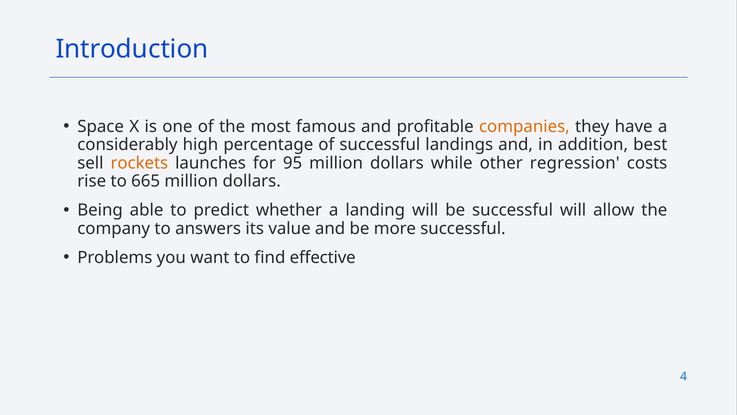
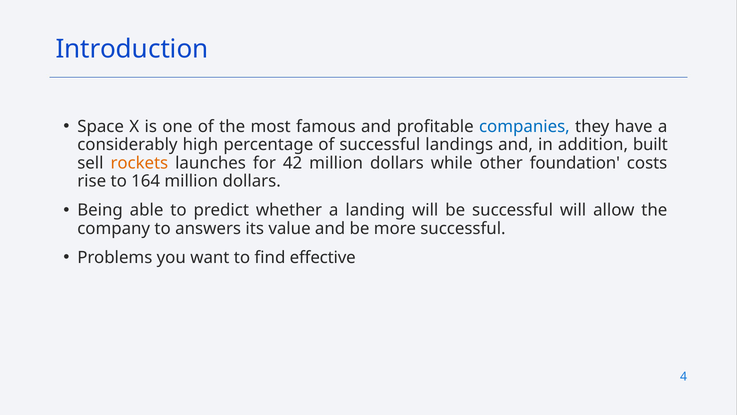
companies colour: orange -> blue (524, 126)
best: best -> built (650, 145)
95: 95 -> 42 (293, 163)
regression: regression -> foundation (575, 163)
665: 665 -> 164 (146, 181)
